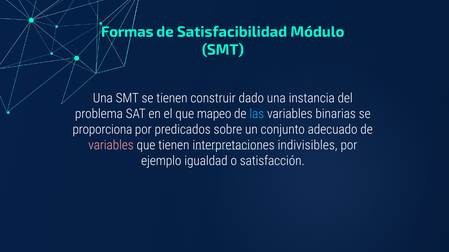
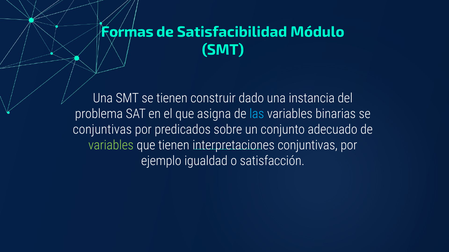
mapeo: mapeo -> asigna (214, 114)
proporciona: proporciona -> conjuntivas (102, 130)
variables colour: pink -> light green (111, 146)
interpretaciones indivisibles: indivisibles -> conjuntivas (308, 146)
